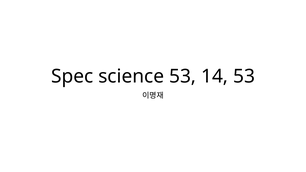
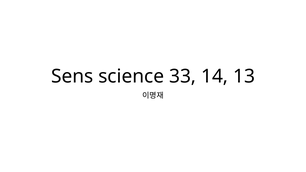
Spec: Spec -> Sens (72, 76)
science 53: 53 -> 33 (183, 76)
14 53: 53 -> 13 (244, 76)
